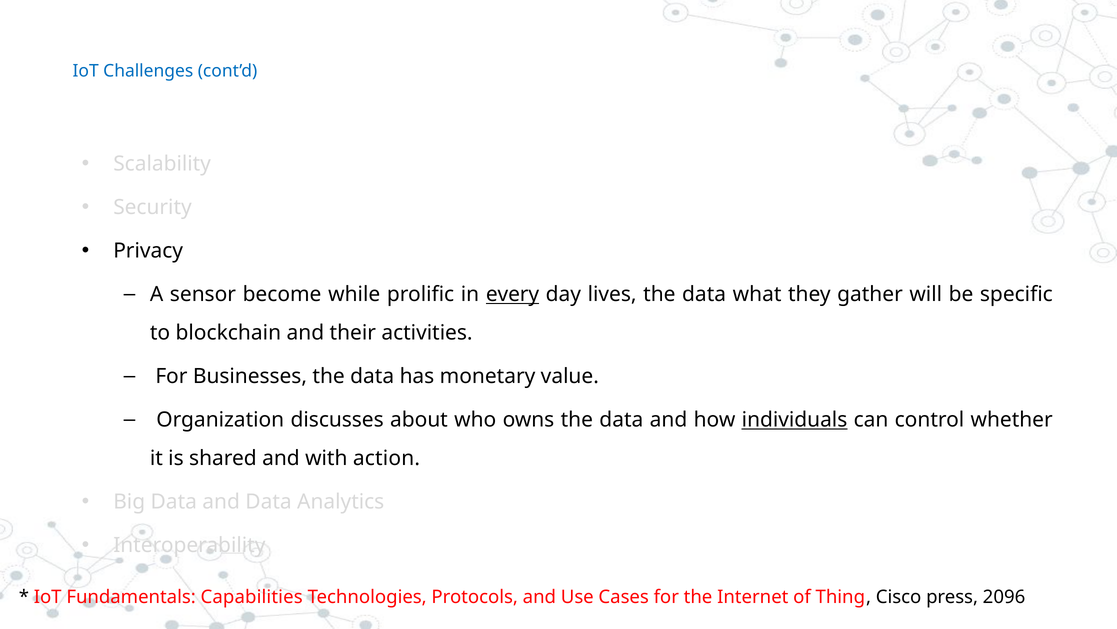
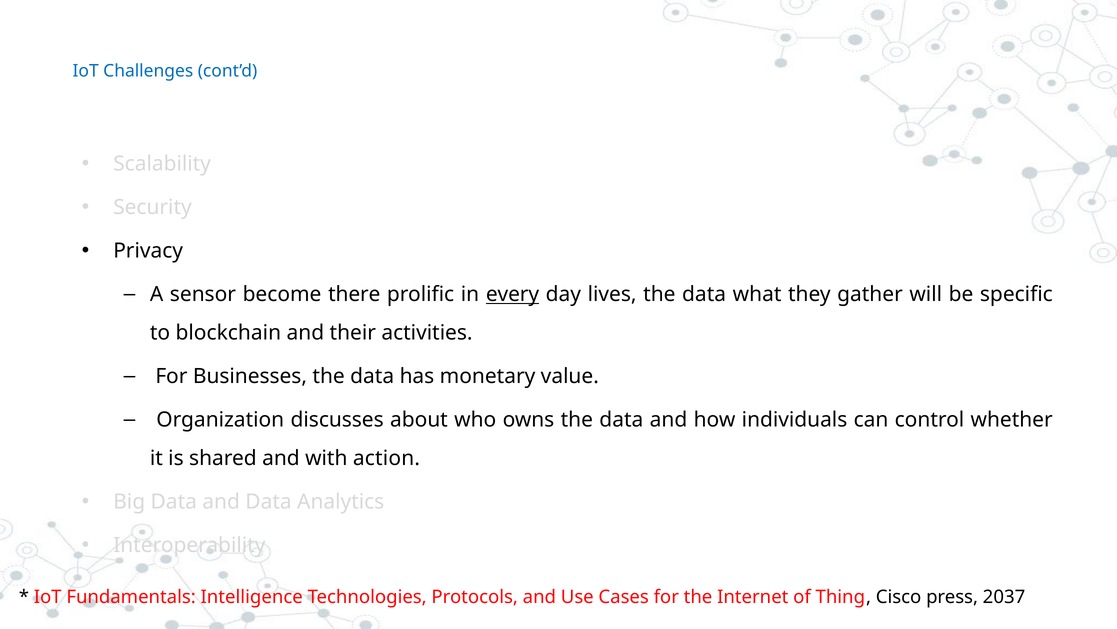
while: while -> there (354, 294)
individuals underline: present -> none (795, 419)
Capabilities: Capabilities -> Intelligence (252, 597)
2096: 2096 -> 2037 (1004, 597)
